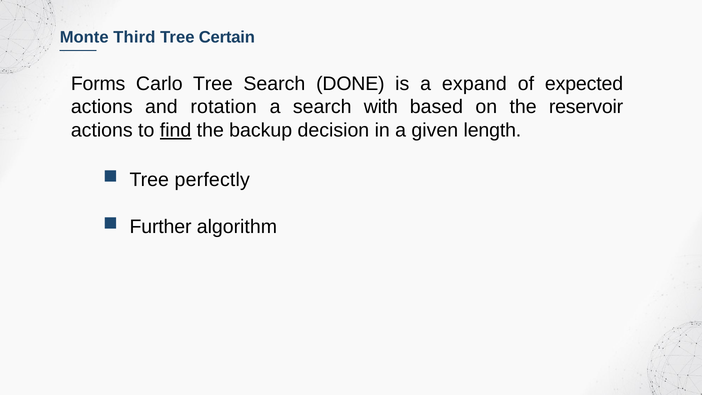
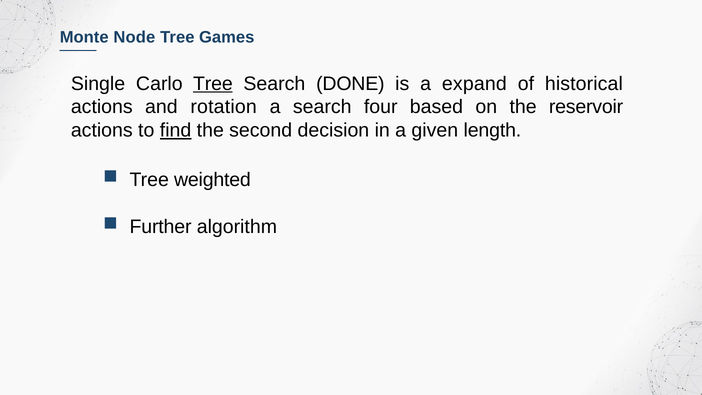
Third: Third -> Node (134, 38)
Certain: Certain -> Games (227, 38)
Forms: Forms -> Single (98, 84)
Tree underline: none -> present (213, 84)
expected: expected -> historical (584, 84)
with: with -> four (381, 107)
backup: backup -> second (261, 130)
perfectly: perfectly -> weighted (212, 180)
